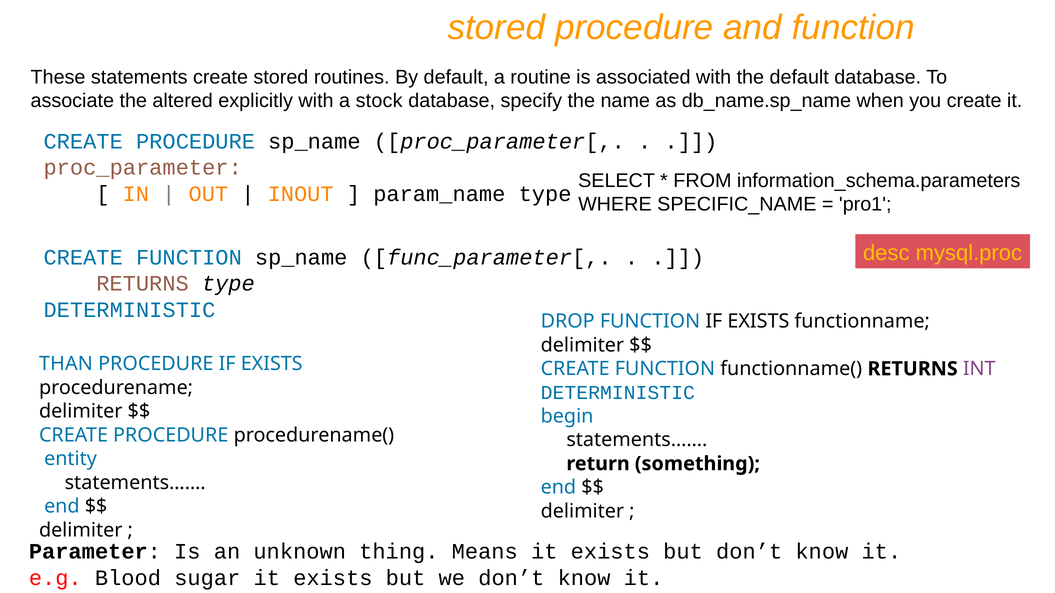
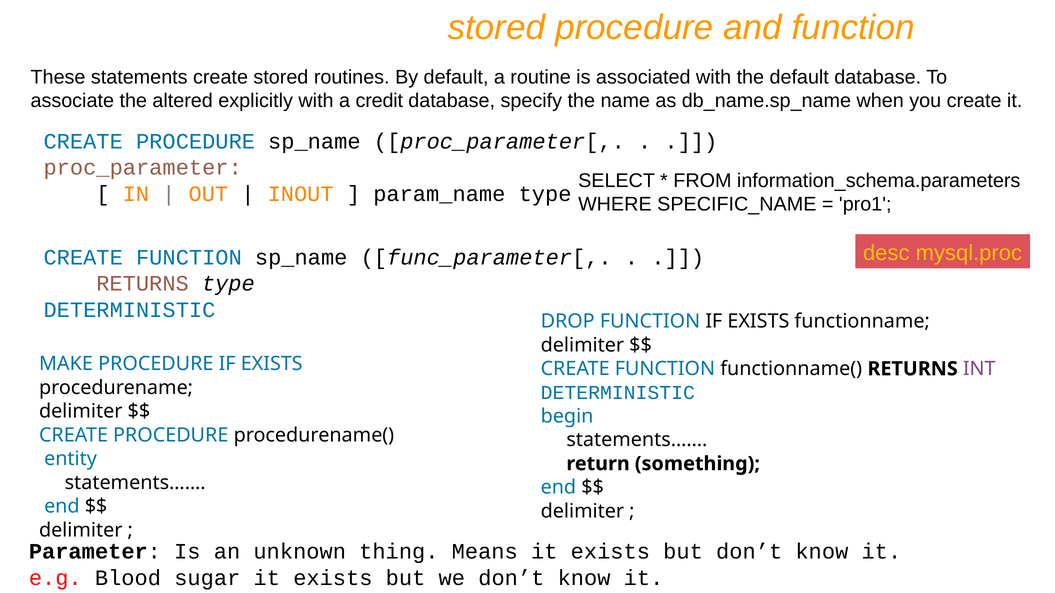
stock: stock -> credit (379, 101)
THAN: THAN -> MAKE (66, 364)
